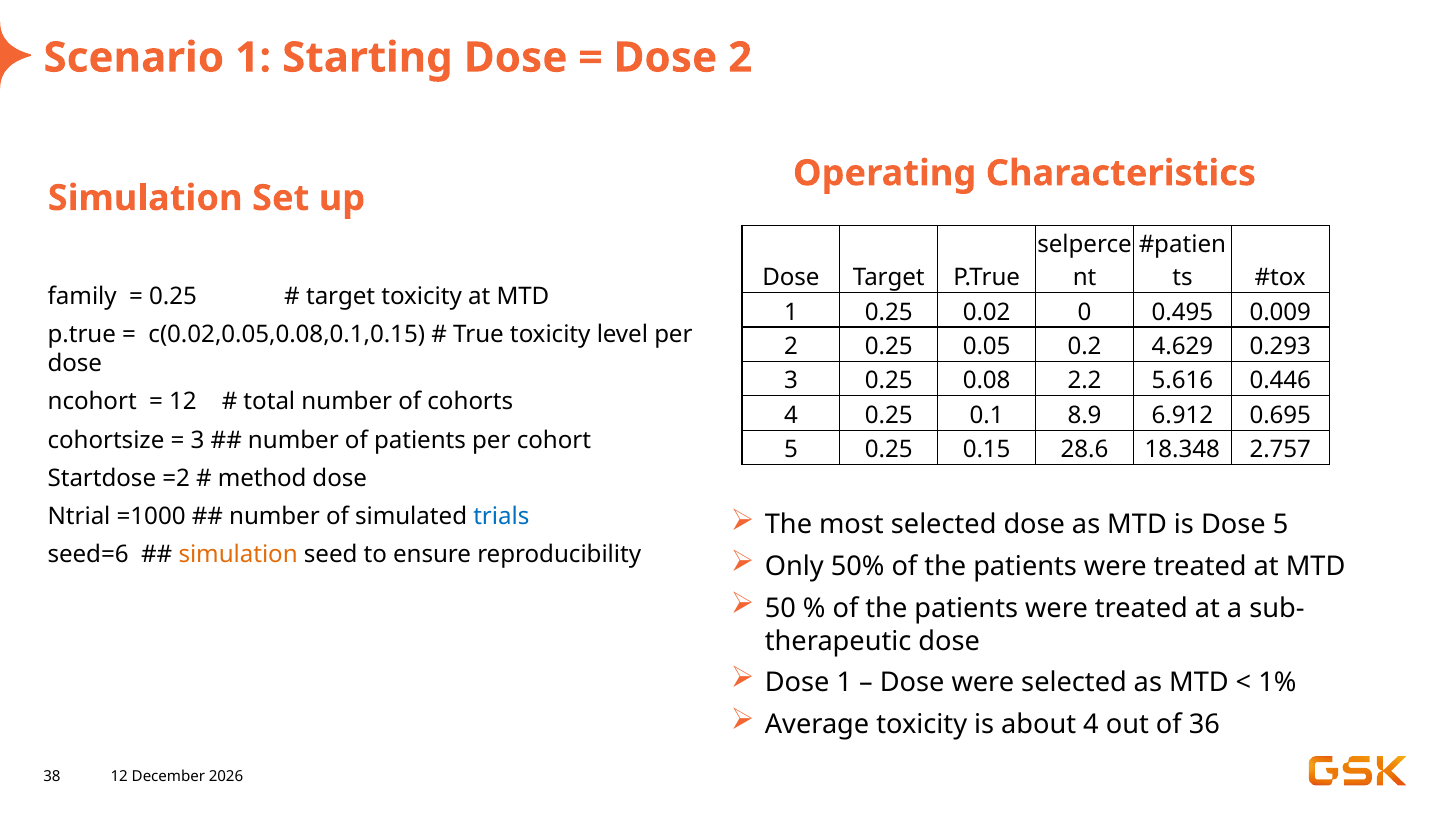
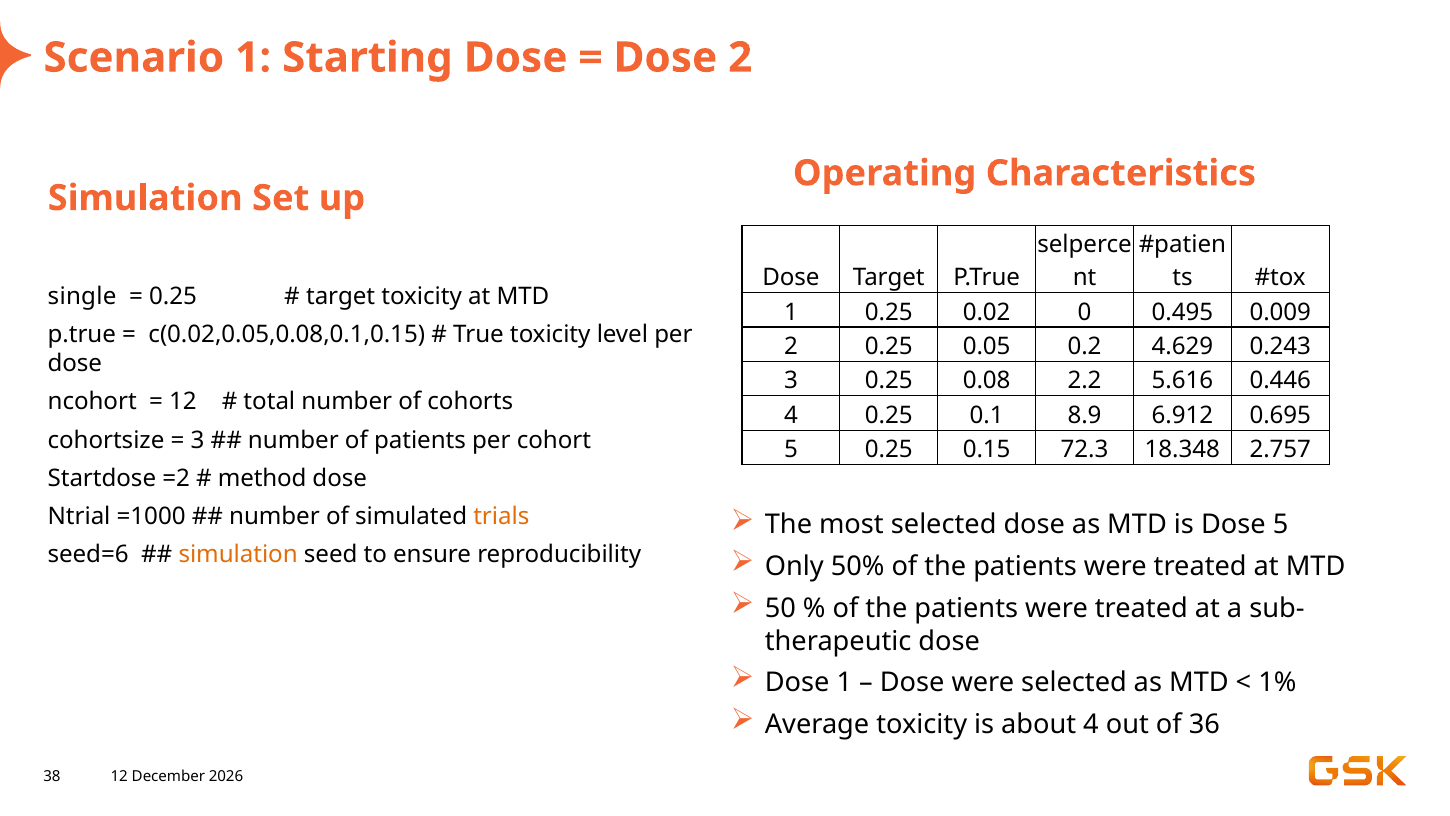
family: family -> single (82, 297)
0.293: 0.293 -> 0.243 (1280, 346)
28.6: 28.6 -> 72.3 (1085, 449)
trials colour: blue -> orange (501, 516)
